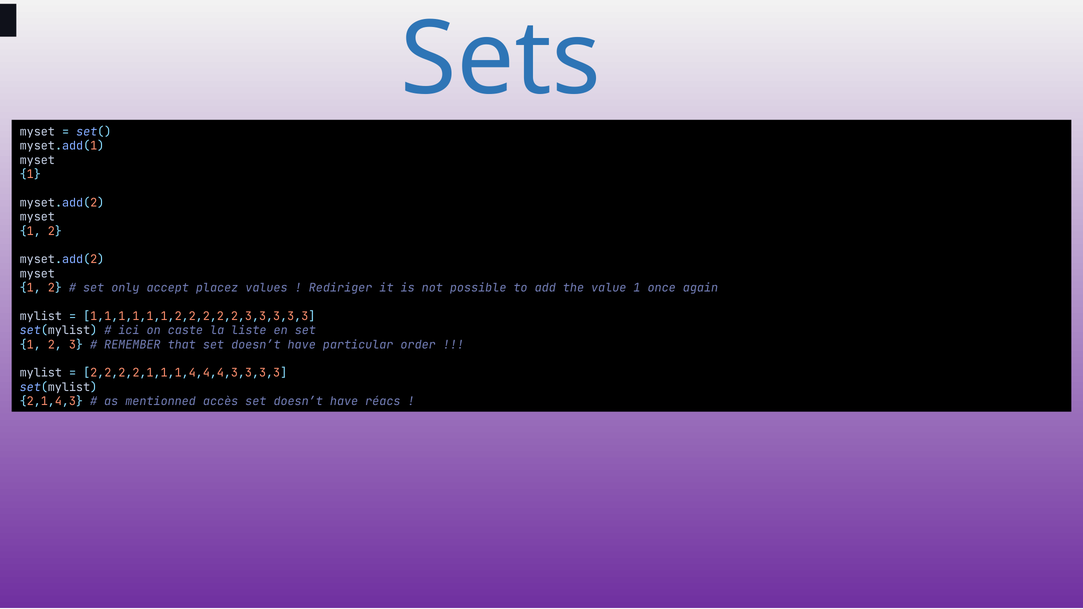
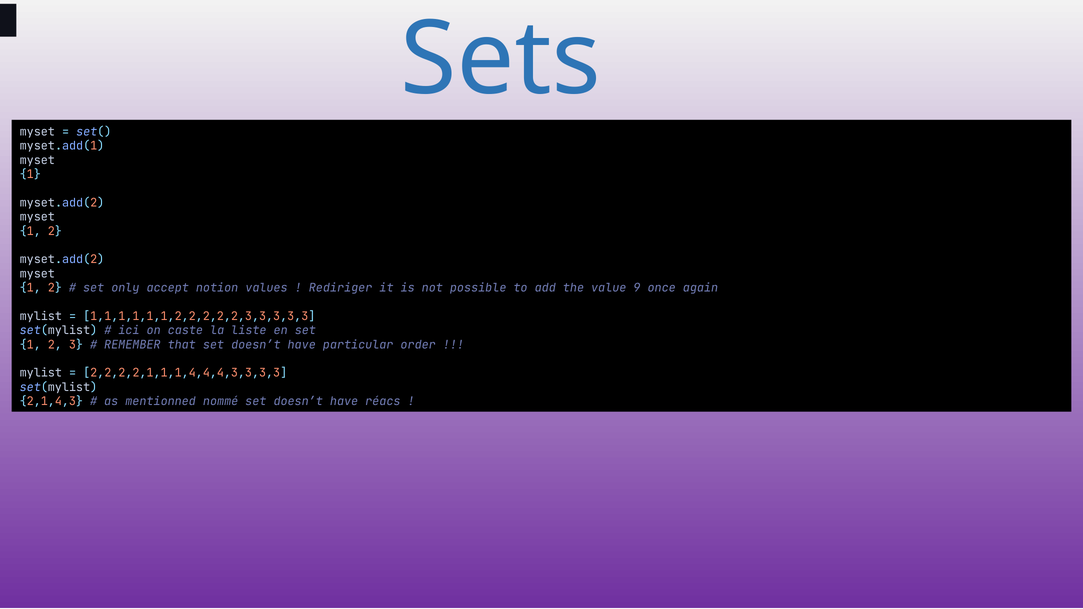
placez: placez -> notion (217, 288)
value 1: 1 -> 9 (637, 288)
accès: accès -> nommé (221, 402)
